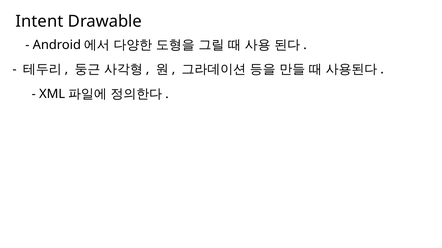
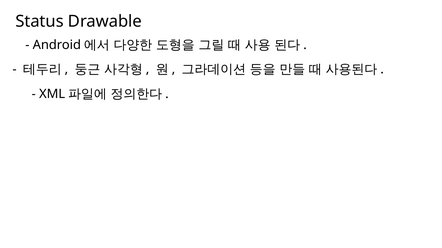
Intent: Intent -> Status (40, 21)
